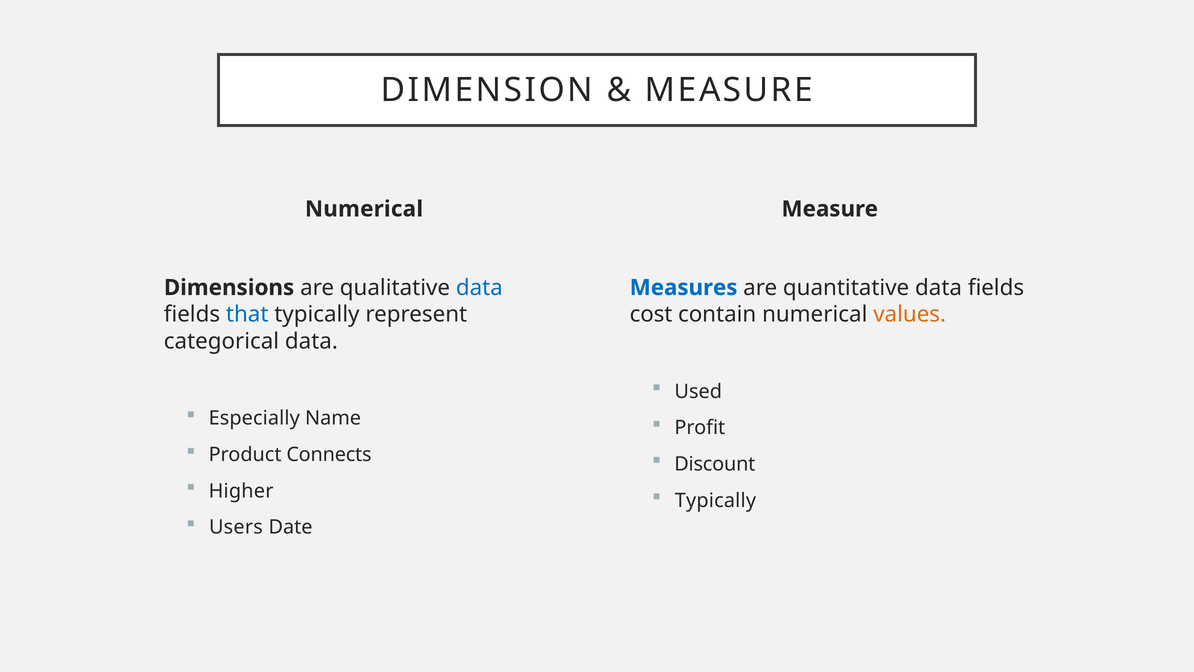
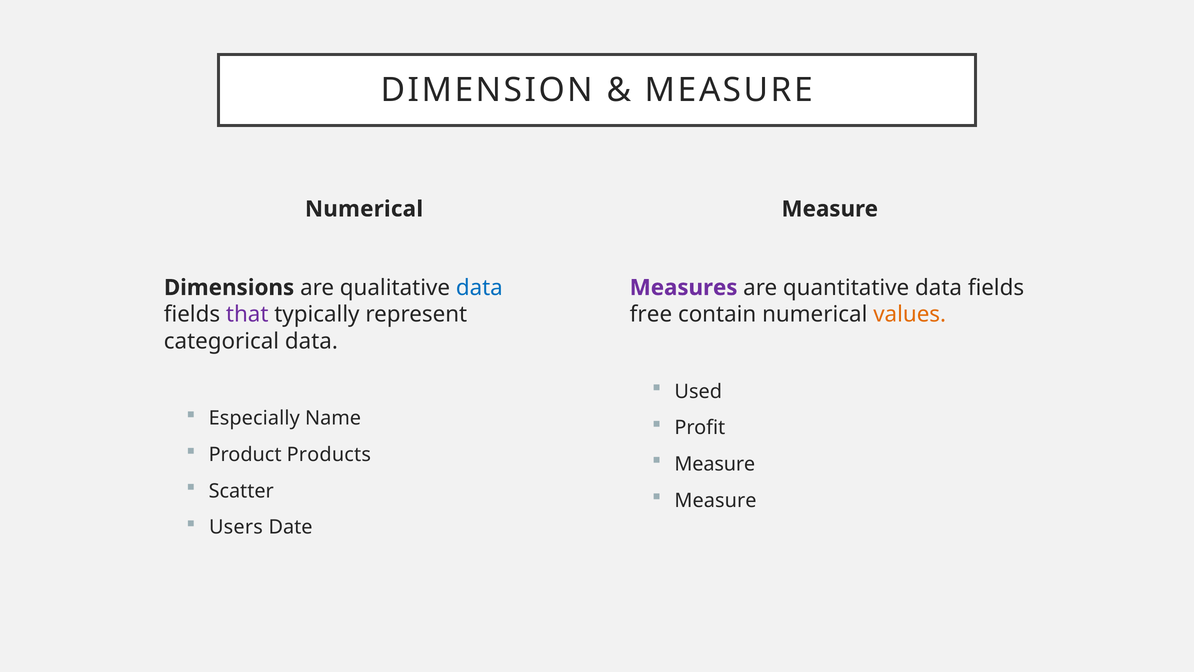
Measures colour: blue -> purple (684, 287)
that colour: blue -> purple (247, 314)
cost: cost -> free (651, 314)
Connects: Connects -> Products (329, 454)
Discount: Discount -> Measure (715, 464)
Higher: Higher -> Scatter (241, 491)
Typically: Typically -> Measure (715, 500)
